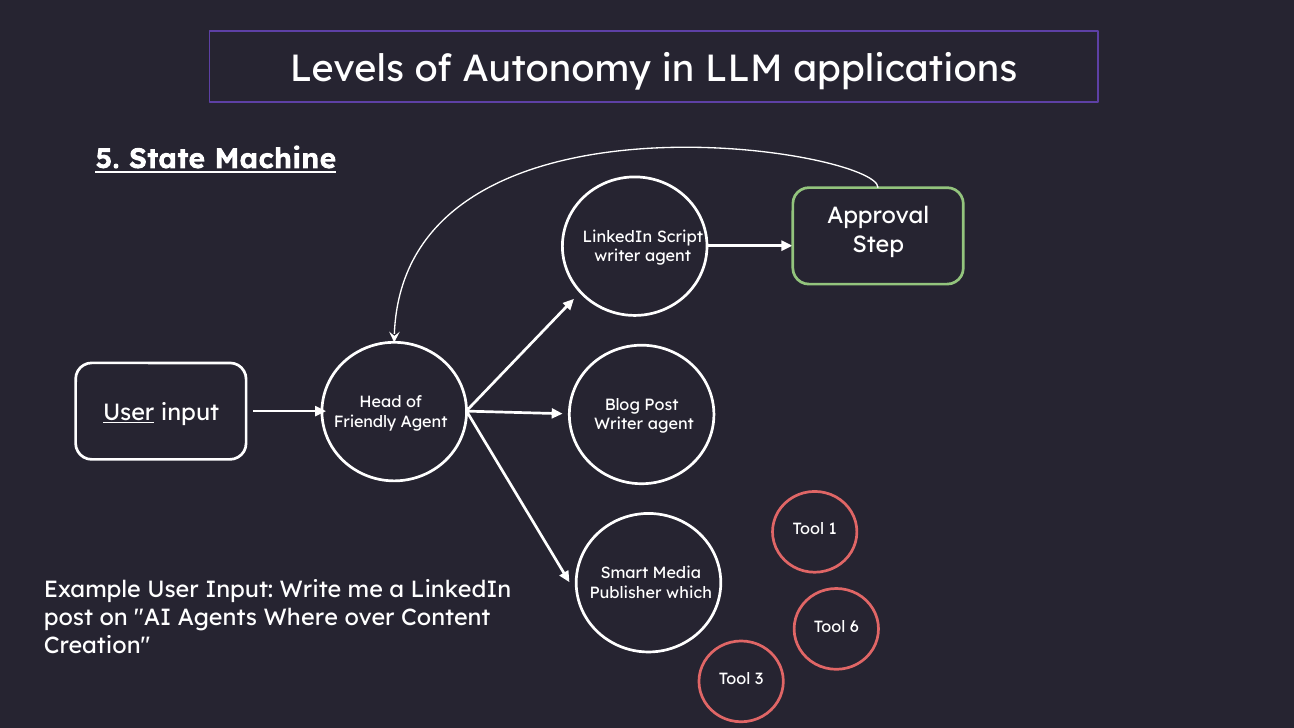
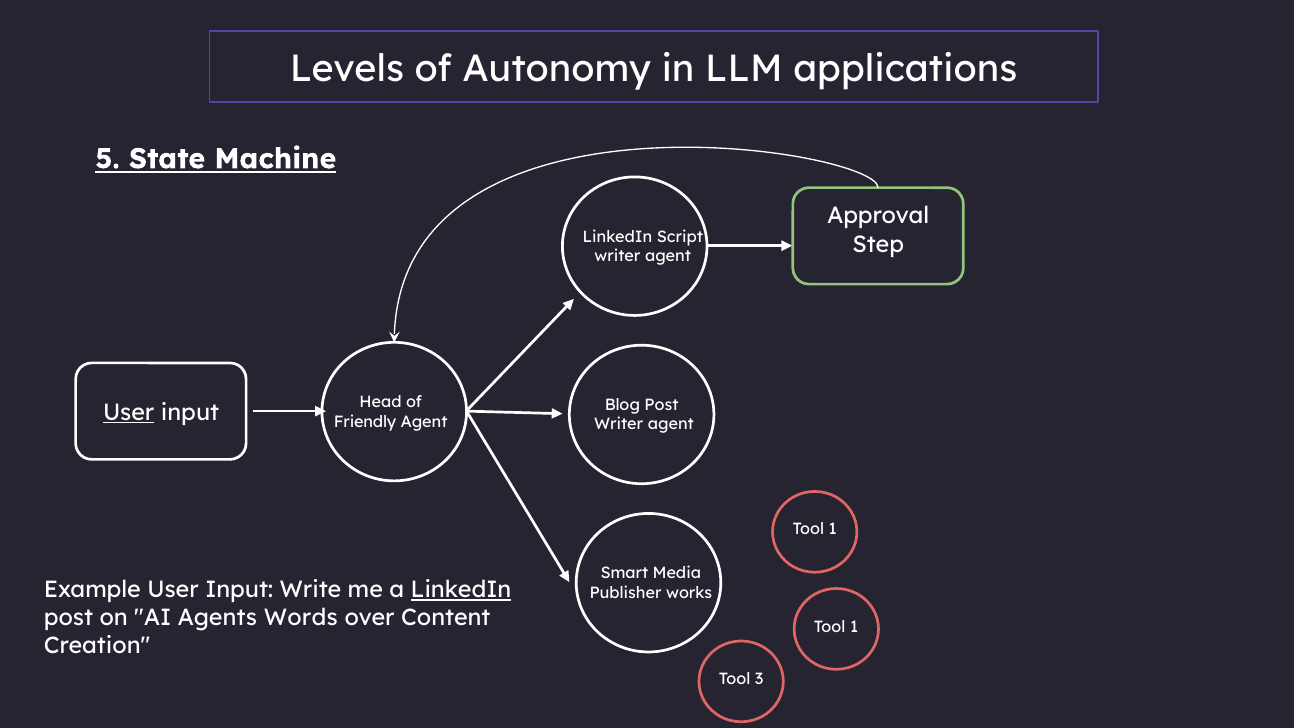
LinkedIn underline: none -> present (461, 590)
which: which -> works (689, 593)
Where: Where -> Words (301, 618)
6: 6 -> 1 (854, 627)
